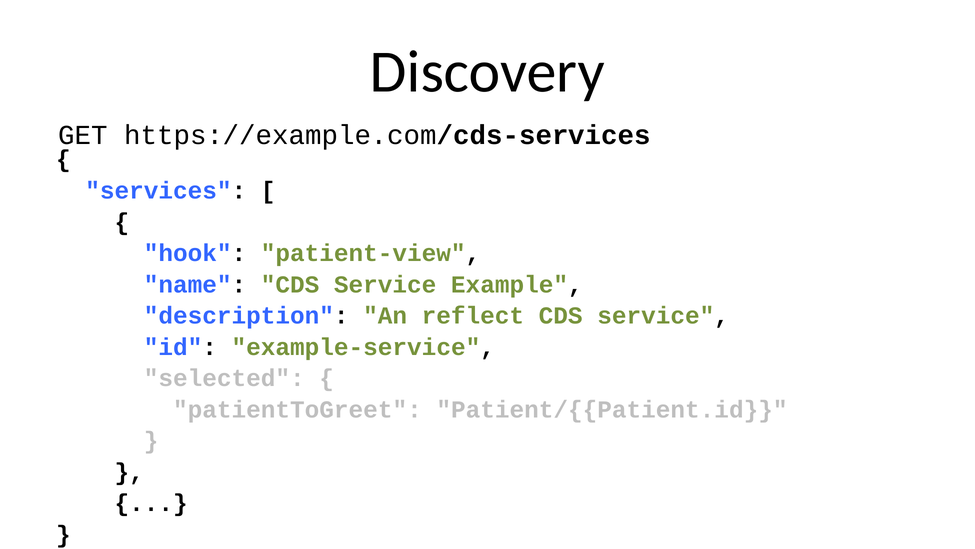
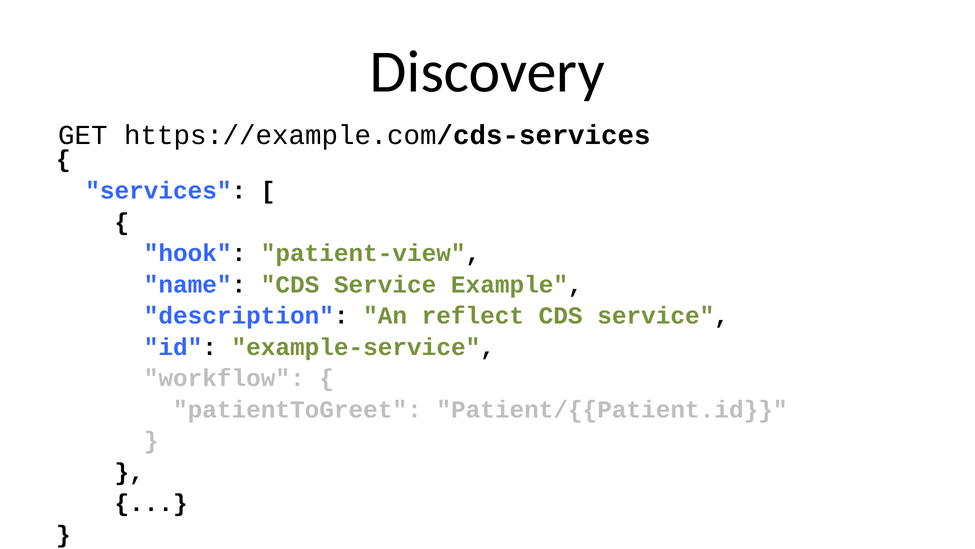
selected: selected -> workflow (224, 378)
